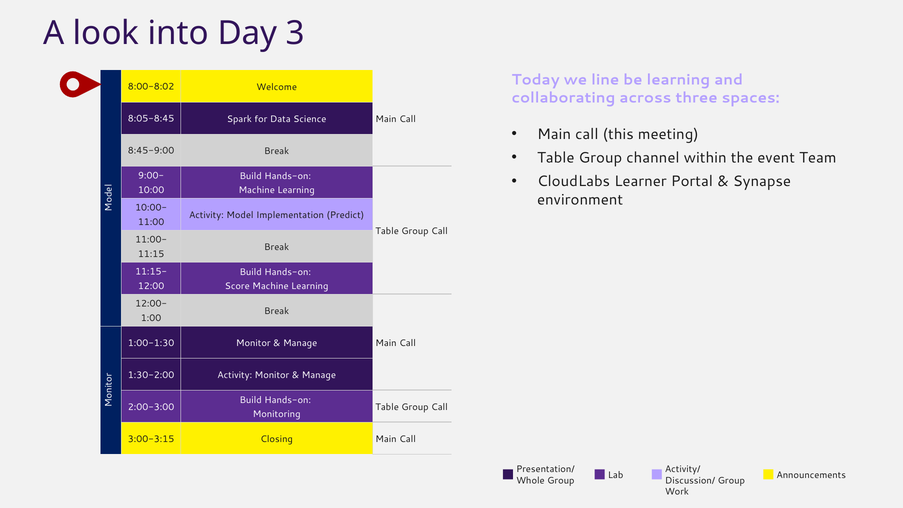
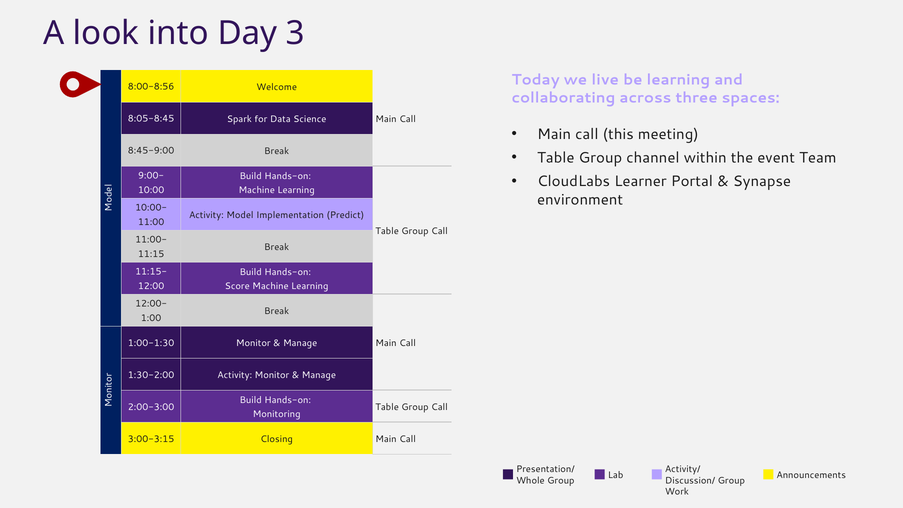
line: line -> live (605, 80)
8:00-8:02: 8:00-8:02 -> 8:00-8:56 (151, 87)
